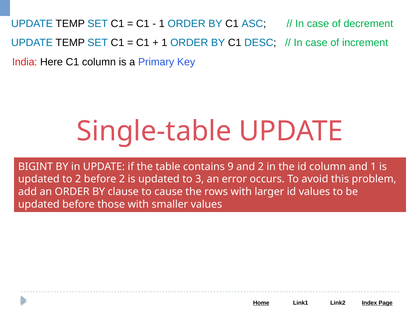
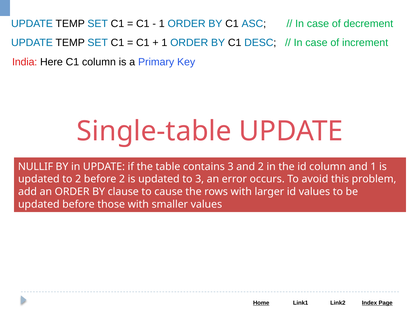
BIGINT: BIGINT -> NULLIF (36, 167)
contains 9: 9 -> 3 (231, 167)
